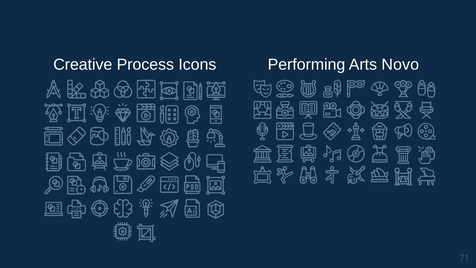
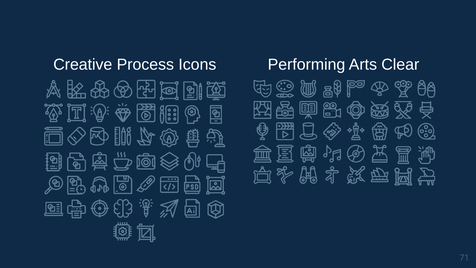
Novo: Novo -> Clear (400, 65)
